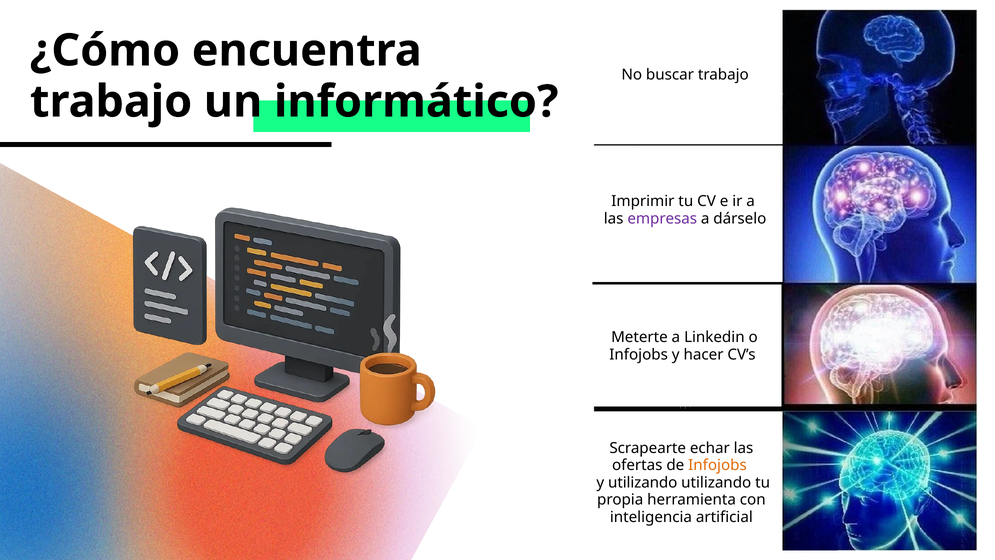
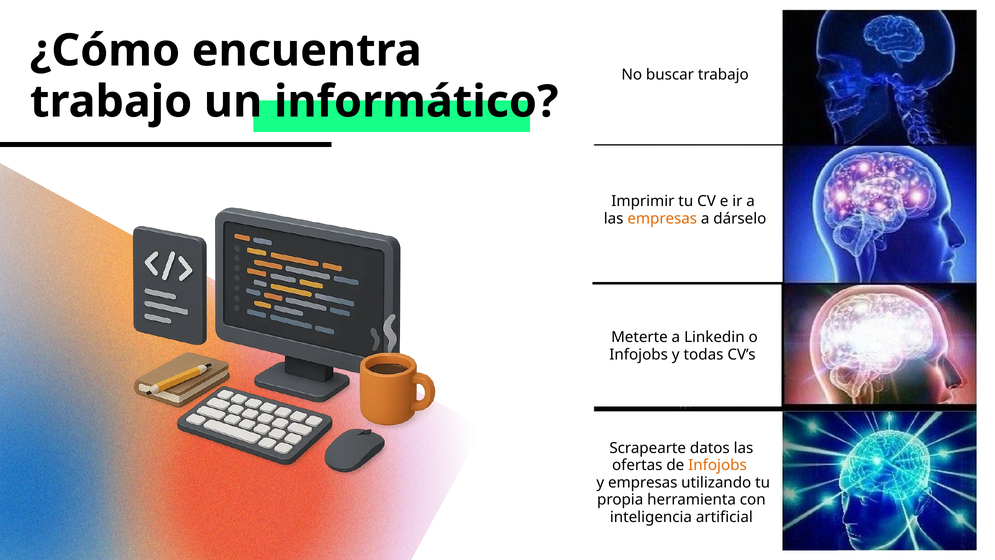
empresas colour: purple -> orange (662, 219)
hacer: hacer -> todas (704, 355)
echar: echar -> datos (710, 448)
y utilizando: utilizando -> empresas (643, 482)
